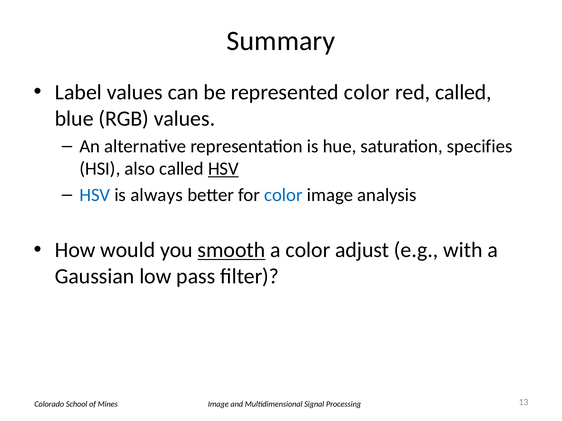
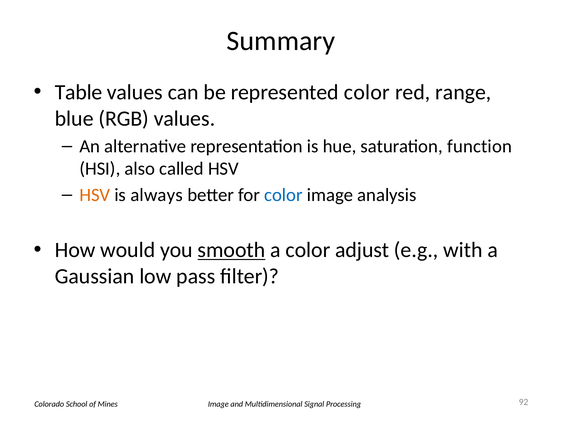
Label: Label -> Table (79, 92)
red called: called -> range (463, 92)
specifies: specifies -> function (480, 147)
HSV underline: present -> none (223, 169)
HSV colour: blue -> orange (95, 195)
13: 13 -> 92 (524, 402)
